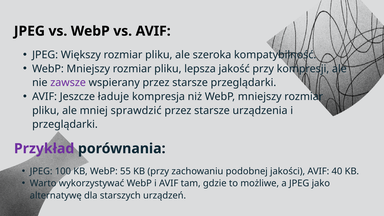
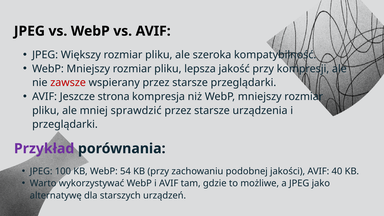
zawsze colour: purple -> red (68, 83)
ładuje: ładuje -> strona (114, 97)
55: 55 -> 54 (125, 171)
